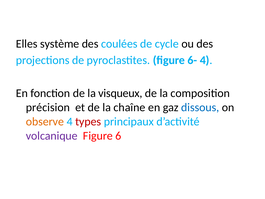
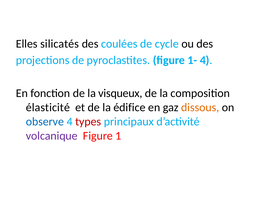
système: système -> silicatés (60, 44)
6-: 6- -> 1- (192, 60)
précision: précision -> élasticité (48, 107)
chaîne: chaîne -> édifice (130, 107)
dissous colour: blue -> orange (200, 107)
observe colour: orange -> blue (45, 121)
6: 6 -> 1 (118, 136)
